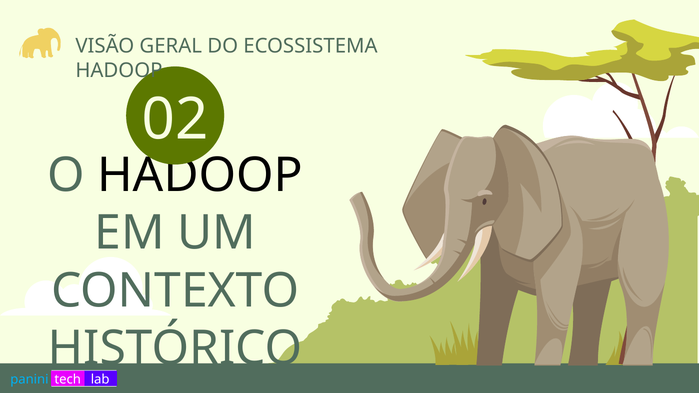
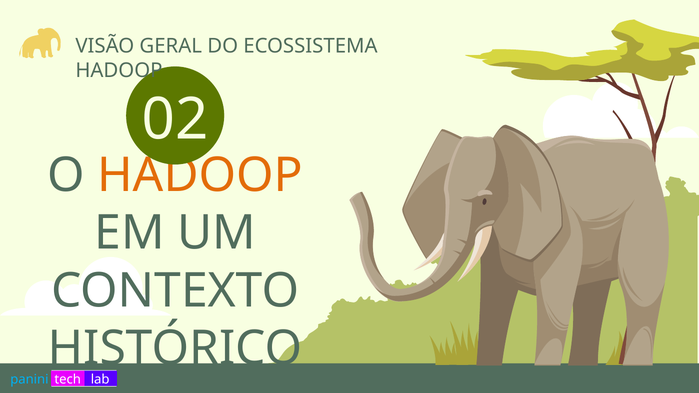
HADOOP colour: black -> orange (200, 176)
